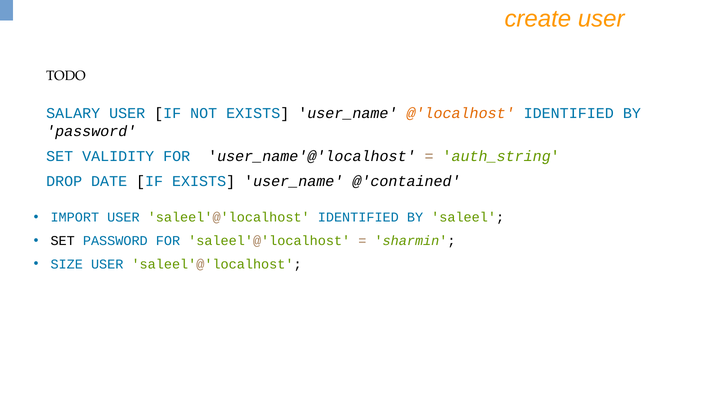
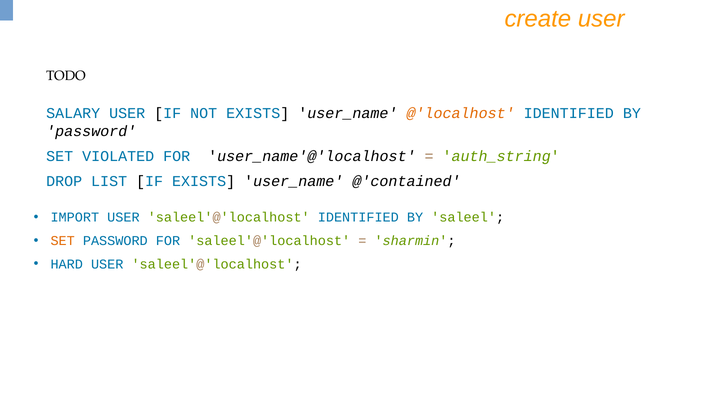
VALIDITY: VALIDITY -> VIOLATED (118, 156)
DATE: DATE -> LIST (109, 182)
SET colour: black -> orange (63, 241)
SIZE: SIZE -> HARD (67, 264)
